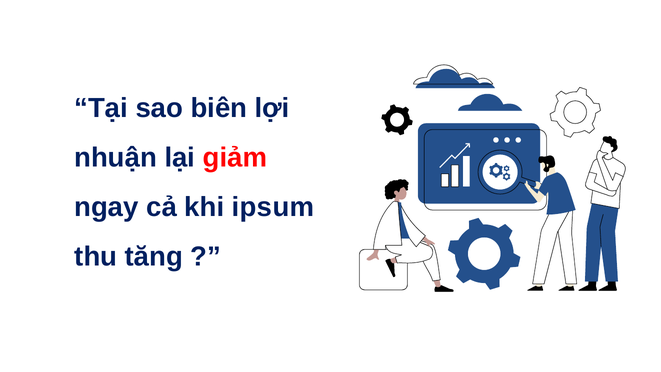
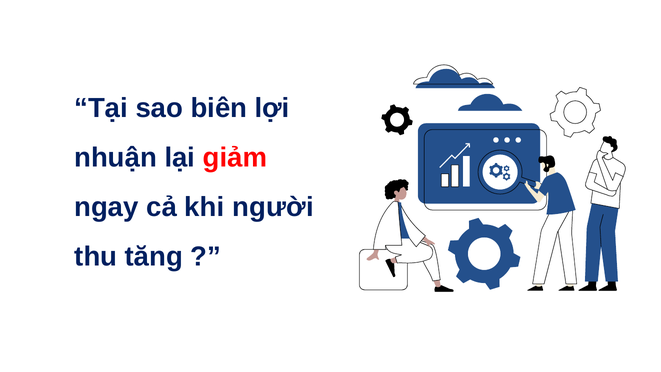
ipsum: ipsum -> người (273, 207)
